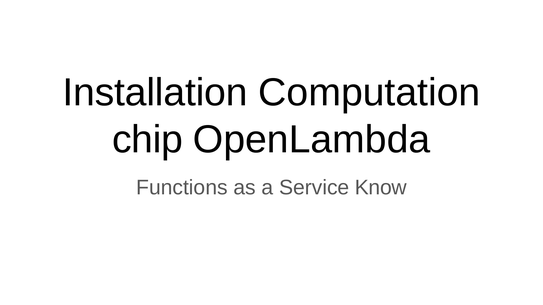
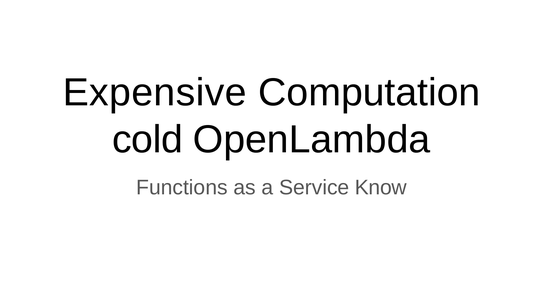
Installation: Installation -> Expensive (155, 93)
chip: chip -> cold (147, 140)
